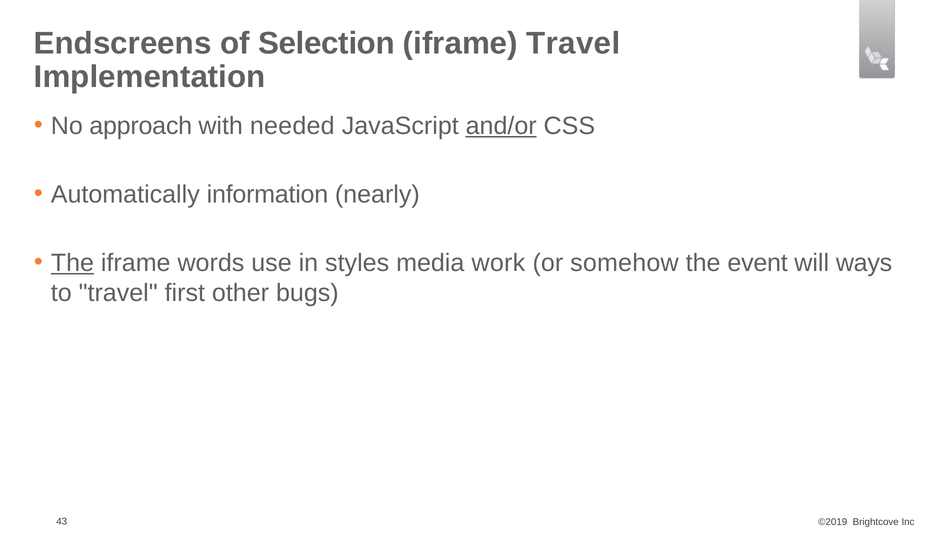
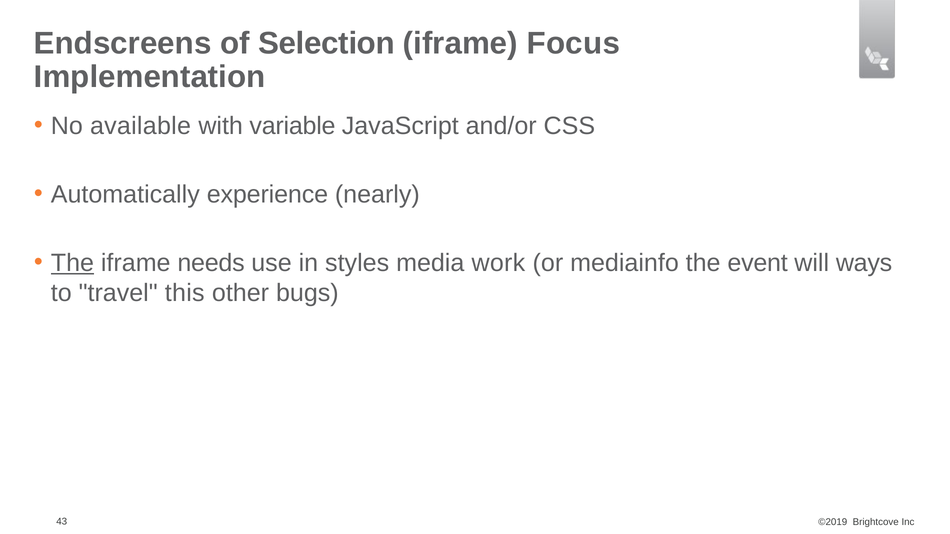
iframe Travel: Travel -> Focus (573, 43)
approach: approach -> available (140, 126)
needed: needed -> variable (293, 126)
and/or underline: present -> none (501, 126)
information: information -> experience (267, 194)
words: words -> needs (211, 263)
somehow: somehow -> mediainfo (624, 263)
first: first -> this (185, 293)
